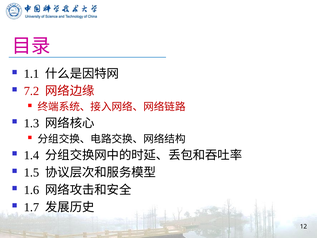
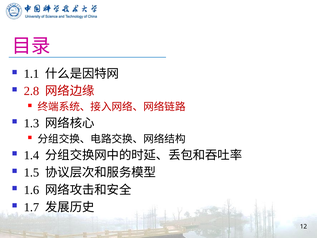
7.2: 7.2 -> 2.8 (31, 91)
